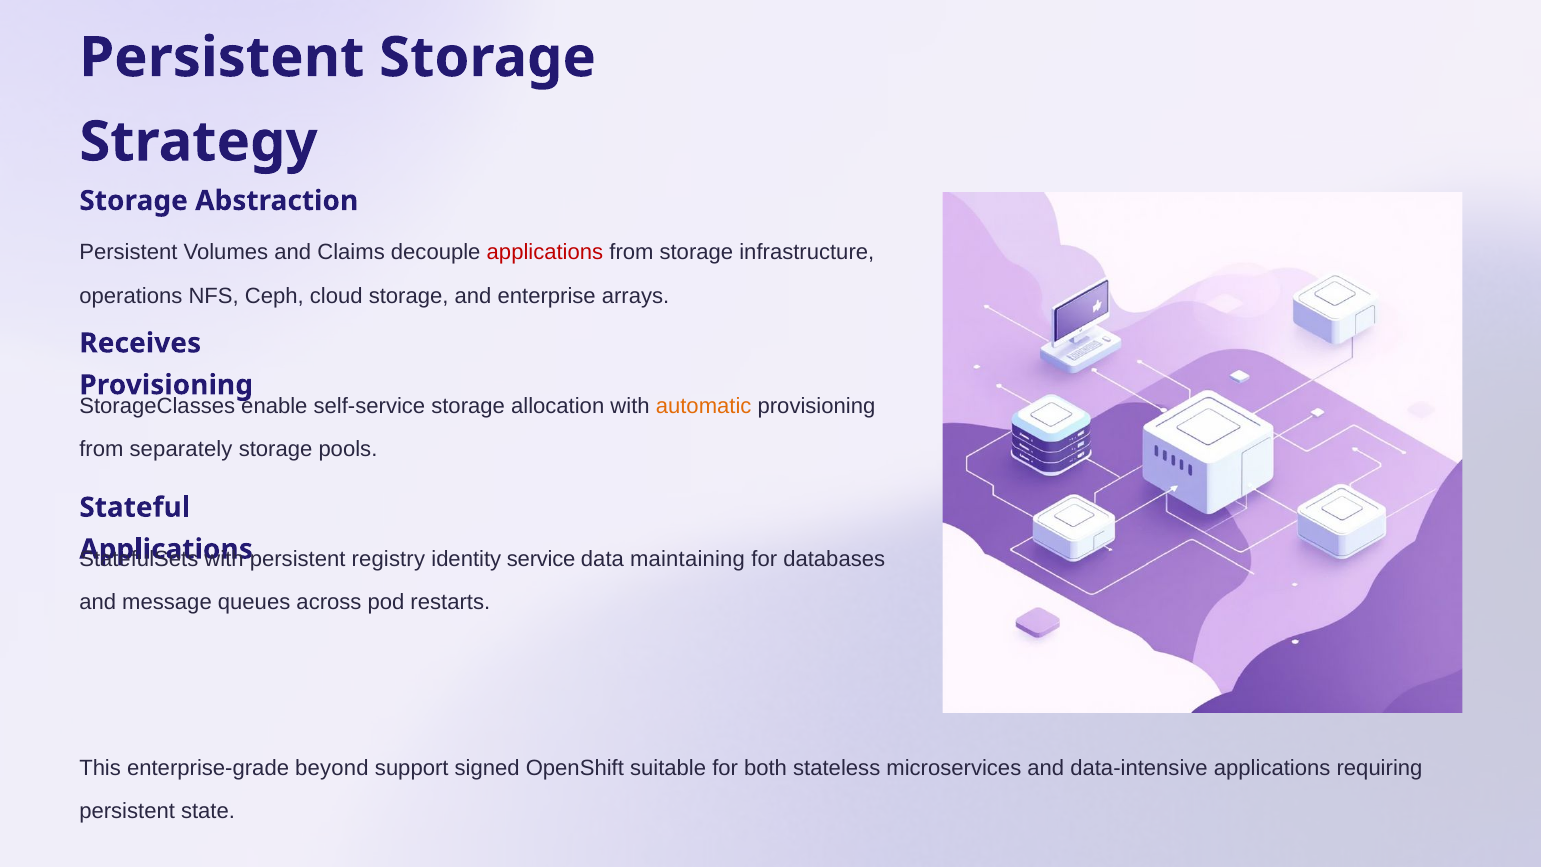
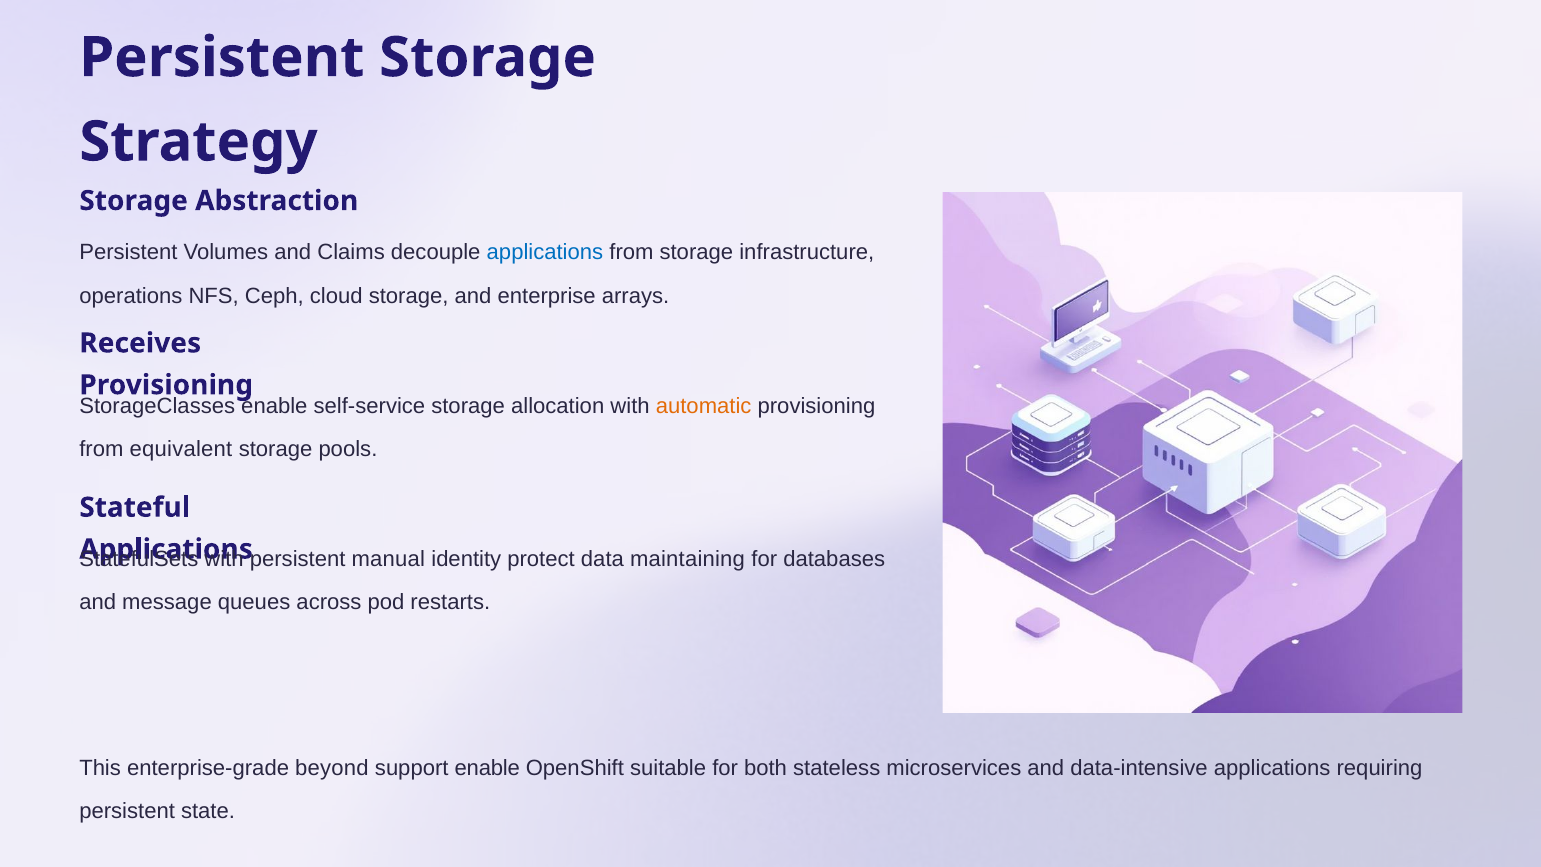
applications colour: red -> blue (545, 252)
separately: separately -> equivalent (181, 449)
registry: registry -> manual (388, 559)
service: service -> protect (541, 559)
support signed: signed -> enable (487, 768)
